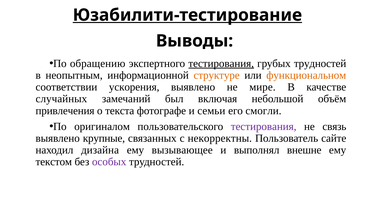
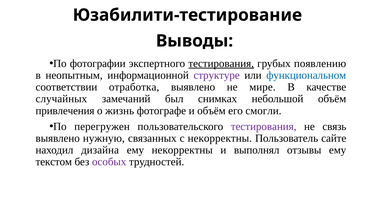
Юзабилити-тестирование underline: present -> none (187, 15)
обращению: обращению -> фотографии (98, 63)
грубых трудностей: трудностей -> появлению (320, 63)
структуре colour: orange -> purple (217, 75)
функциональном colour: orange -> blue (306, 75)
ускорения: ускорения -> отработка (134, 87)
включая: включая -> снимках (218, 99)
текста: текста -> жизнь (120, 111)
и семьи: семьи -> объём (211, 111)
оригиналом: оригиналом -> перегружен (102, 126)
крупные: крупные -> нужную (104, 138)
ему вызывающее: вызывающее -> некорректны (182, 150)
внешне: внешне -> отзывы (304, 150)
